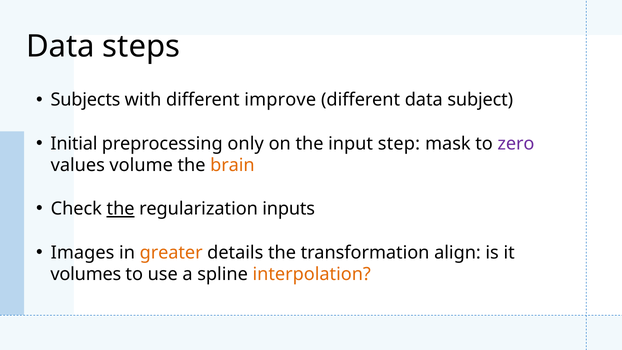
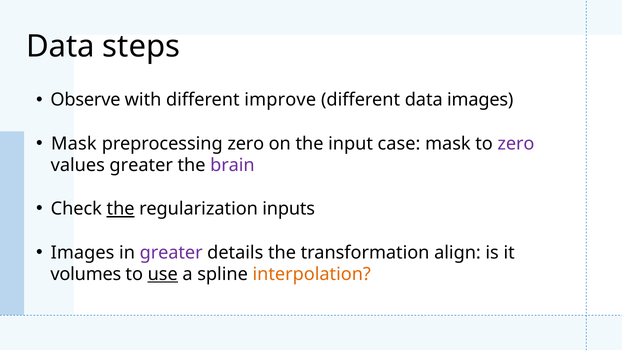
Subjects: Subjects -> Observe (85, 100)
data subject: subject -> images (480, 100)
Initial: Initial -> Mask (74, 144)
preprocessing only: only -> zero (246, 144)
step: step -> case (399, 144)
values volume: volume -> greater (141, 165)
brain colour: orange -> purple (232, 165)
greater colour: orange -> purple (171, 252)
use underline: none -> present (163, 274)
